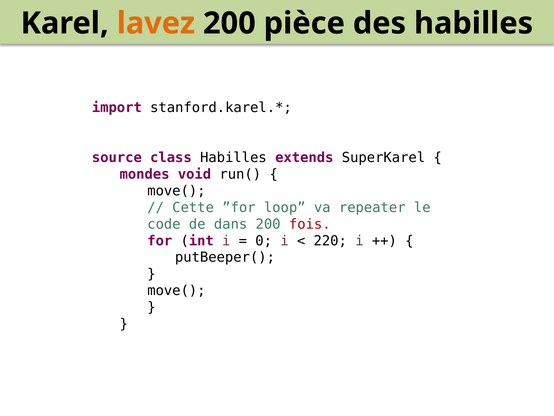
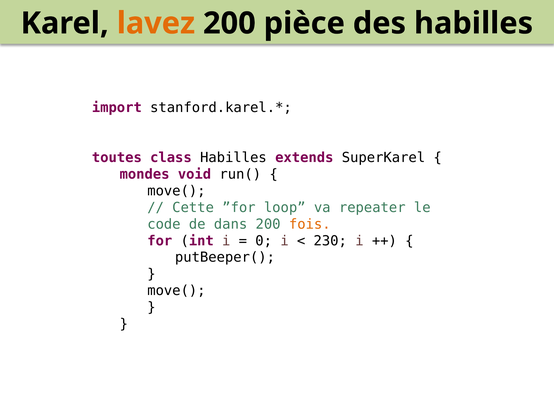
source: source -> toutes (117, 157)
fois colour: red -> orange (310, 224)
220: 220 -> 230 (330, 240)
